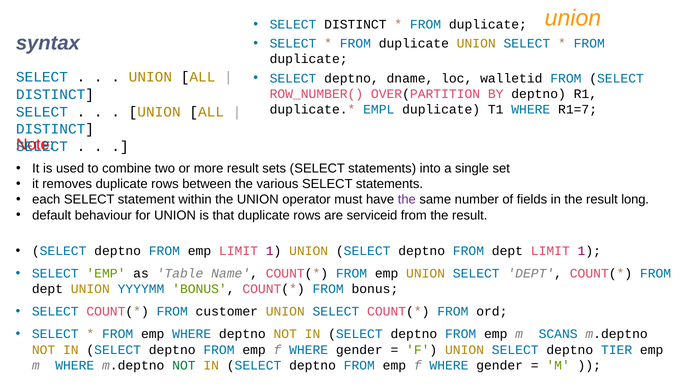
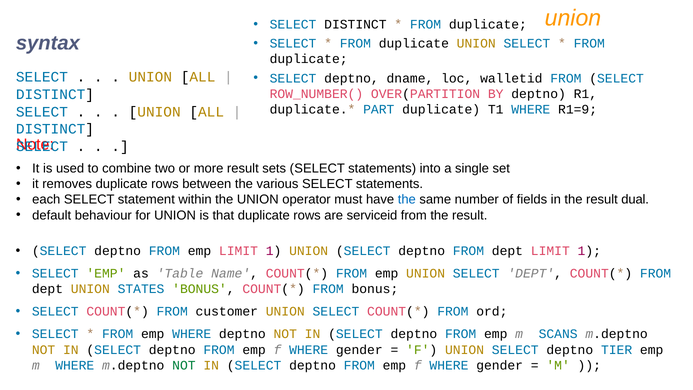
EMPL: EMPL -> PART (379, 109)
R1=7: R1=7 -> R1=9 (578, 109)
the colour: purple -> blue (407, 200)
long: long -> dual (635, 200)
YYYYMM: YYYYMM -> STATES (141, 289)
